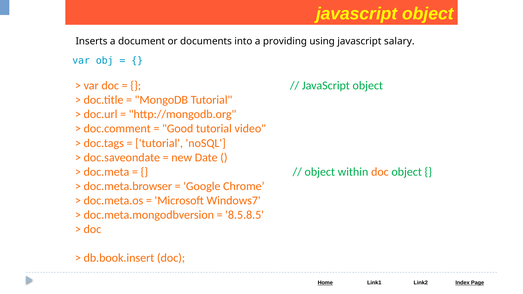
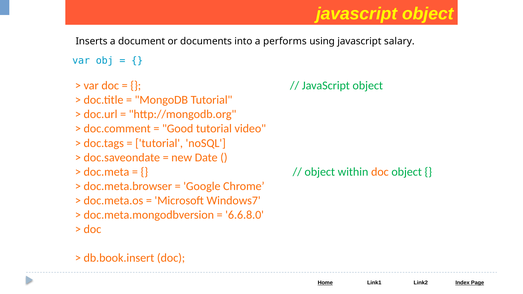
providing: providing -> performs (285, 41)
8.5.8.5: 8.5.8.5 -> 6.6.8.0 (245, 215)
